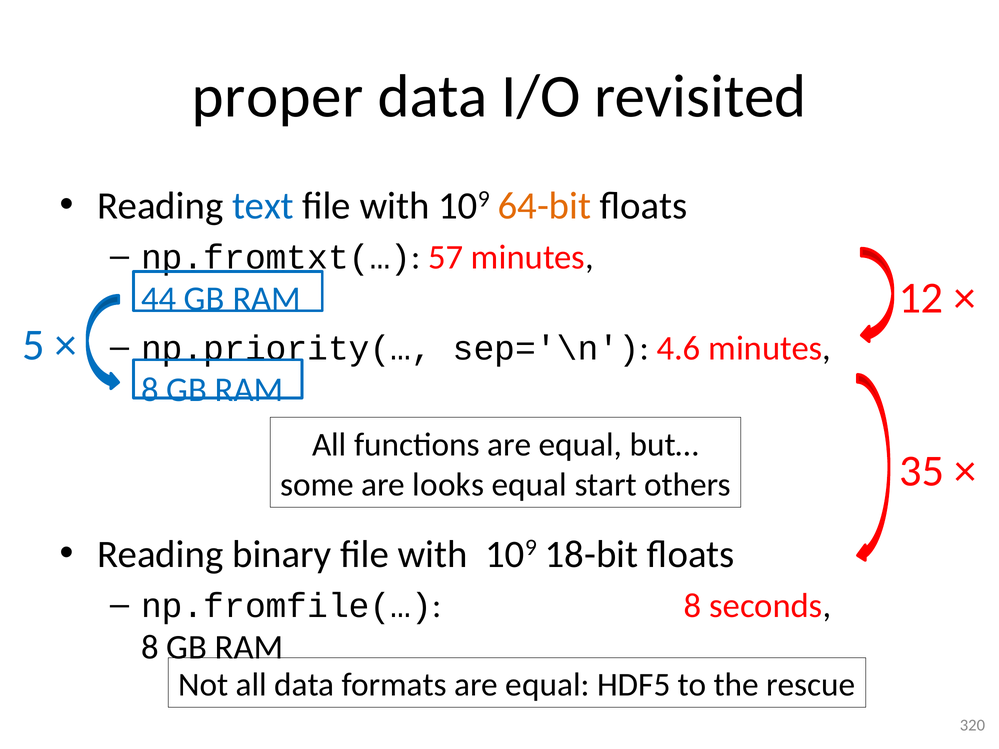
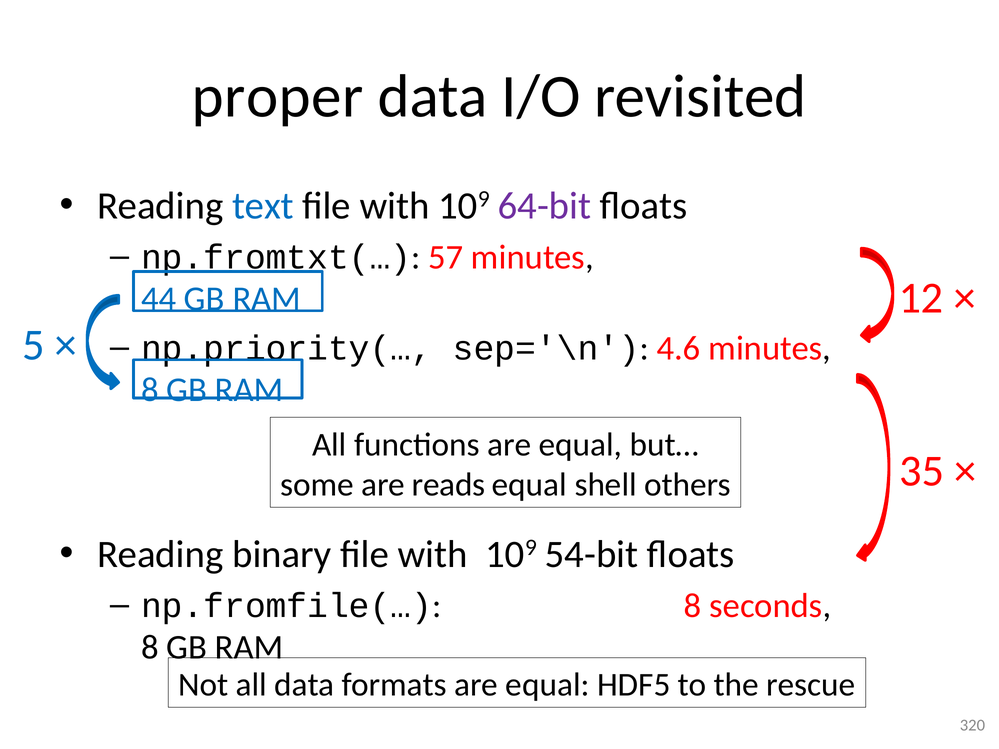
64-bit colour: orange -> purple (544, 206)
looks: looks -> reads (449, 485)
start: start -> shell (606, 485)
18-bit: 18-bit -> 54-bit (592, 554)
